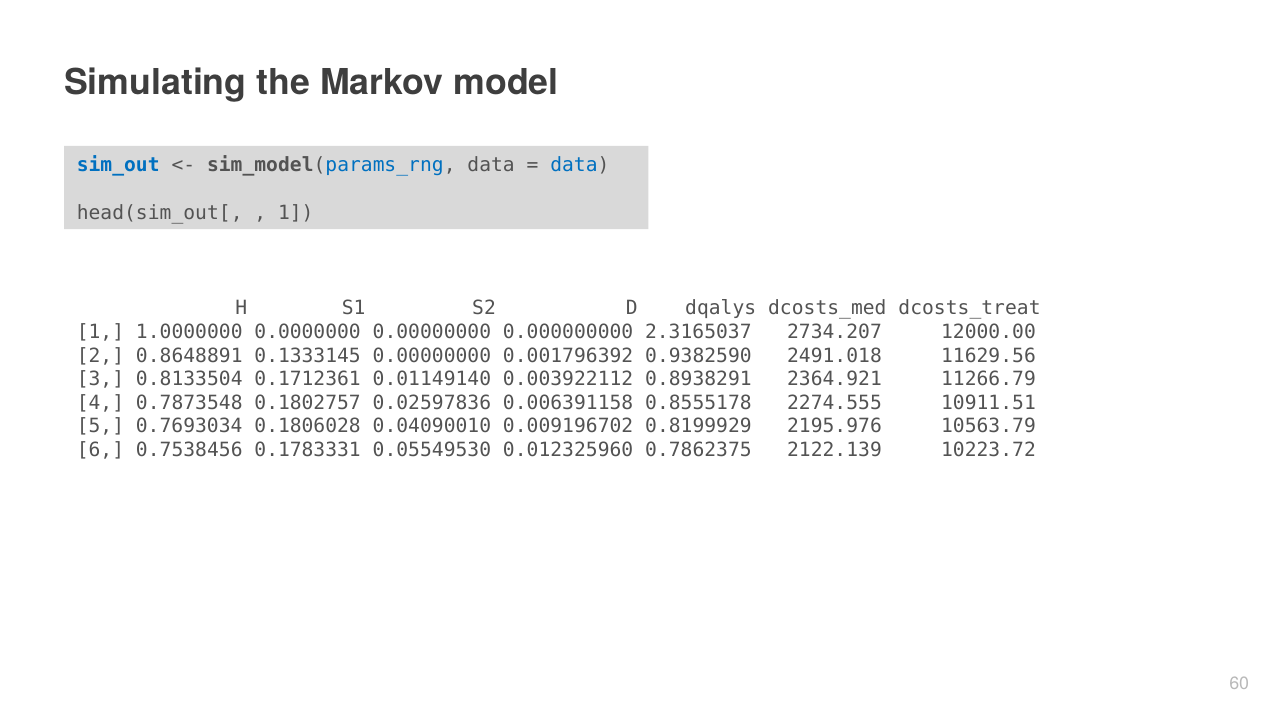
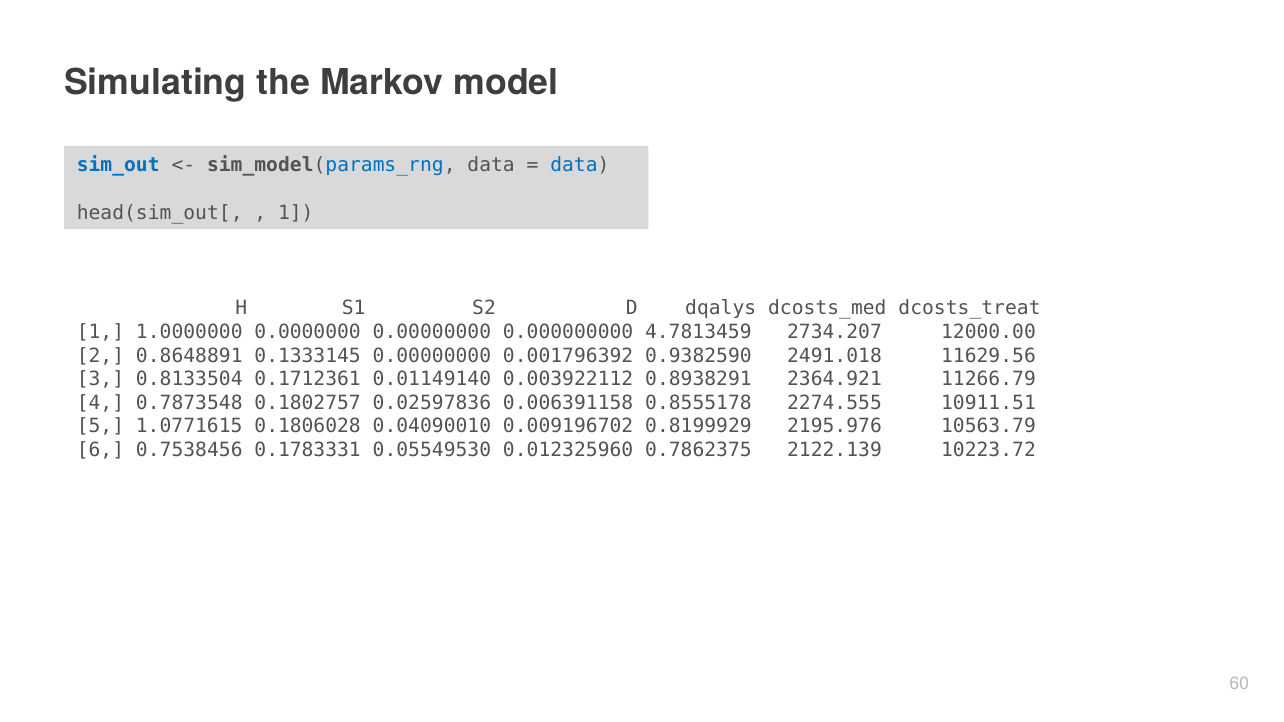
2.3165037: 2.3165037 -> 4.7813459 (698, 332)
0.7693034: 0.7693034 -> 1.0771615 (189, 426)
